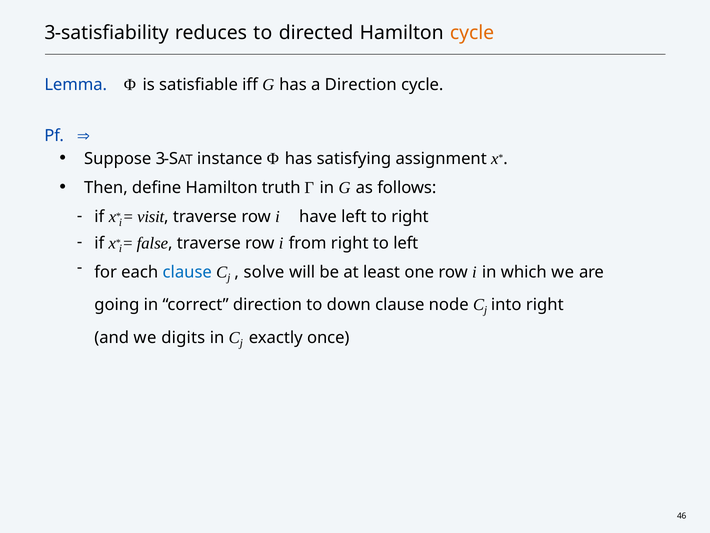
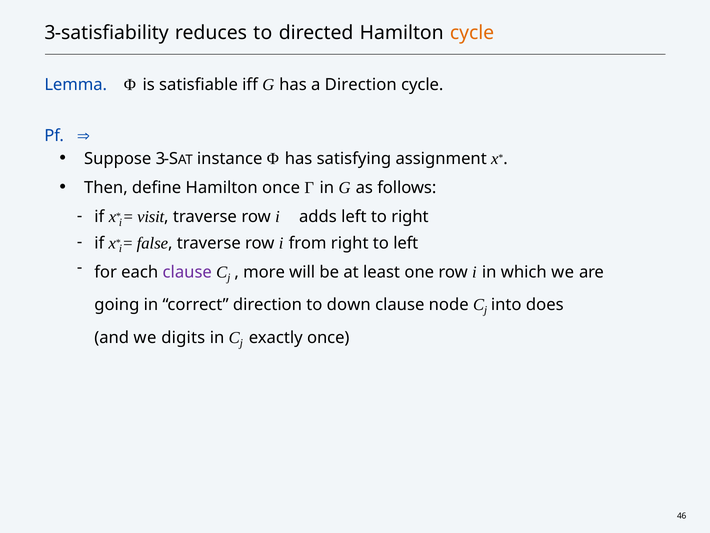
Hamilton truth: truth -> once (281, 188)
have: have -> adds (318, 217)
clause colour: blue -> purple (187, 272)
solve: solve -> more (264, 272)
into right: right -> does (545, 305)
